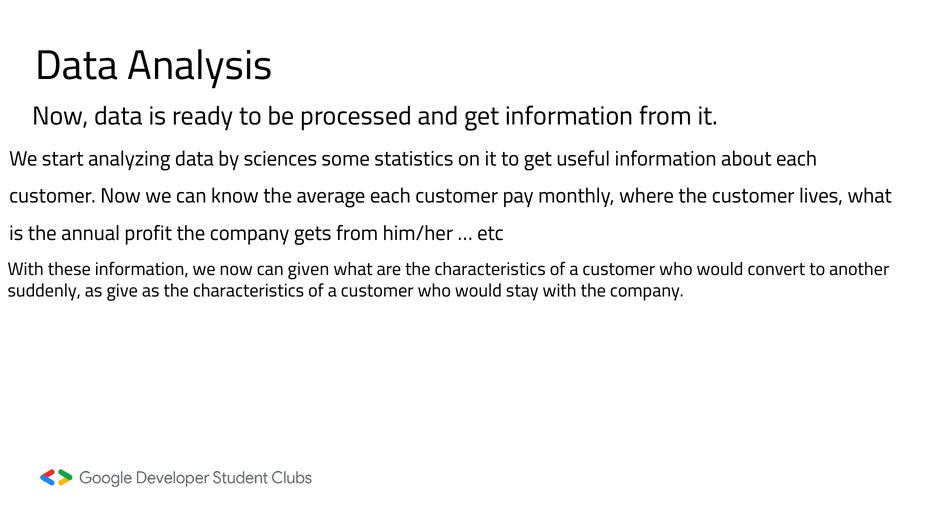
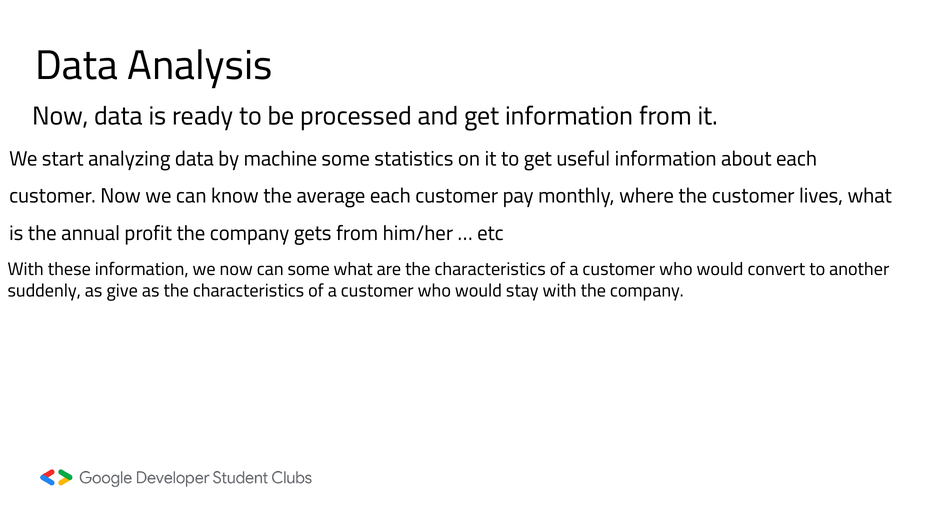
sciences: sciences -> machine (280, 159)
can given: given -> some (309, 269)
